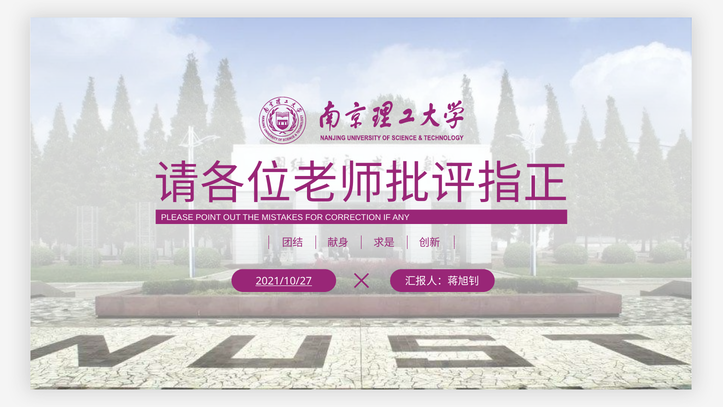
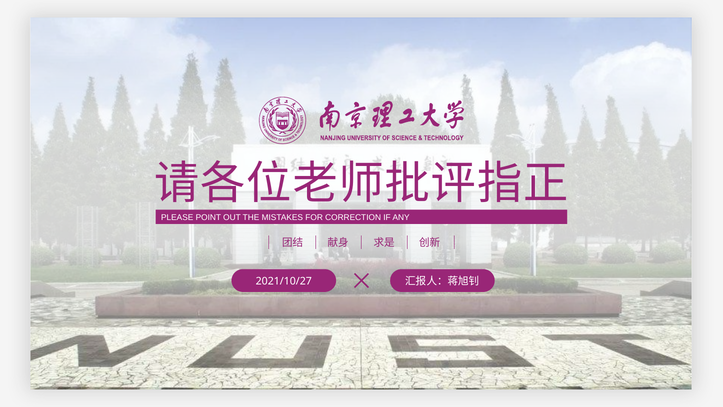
2021/10/27 underline: present -> none (284, 281)
